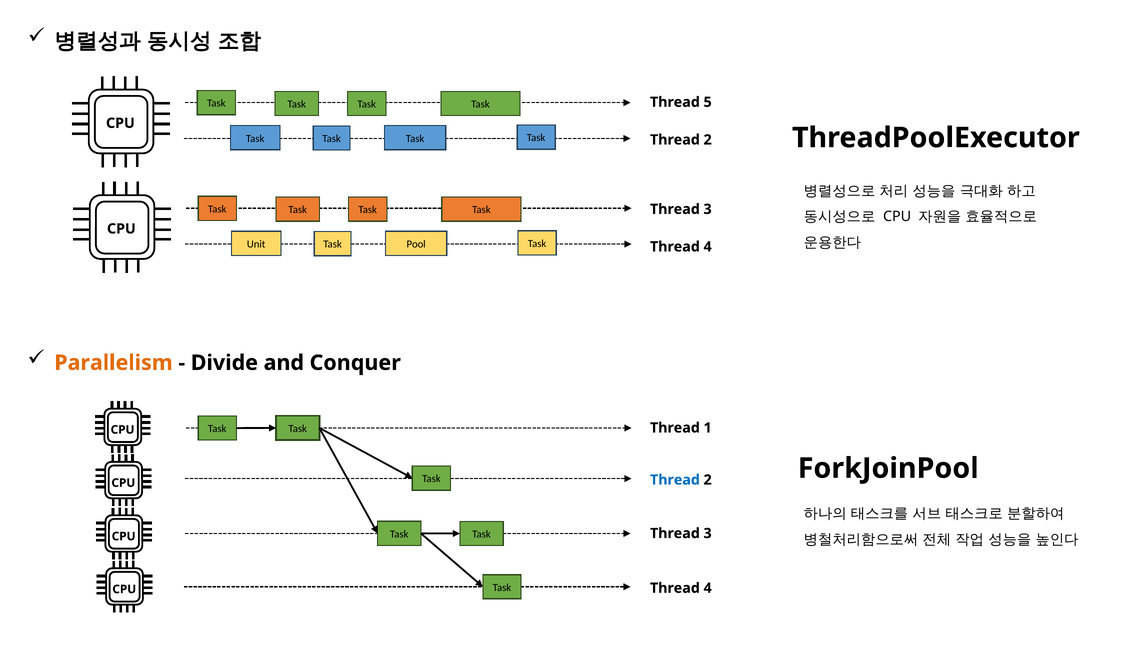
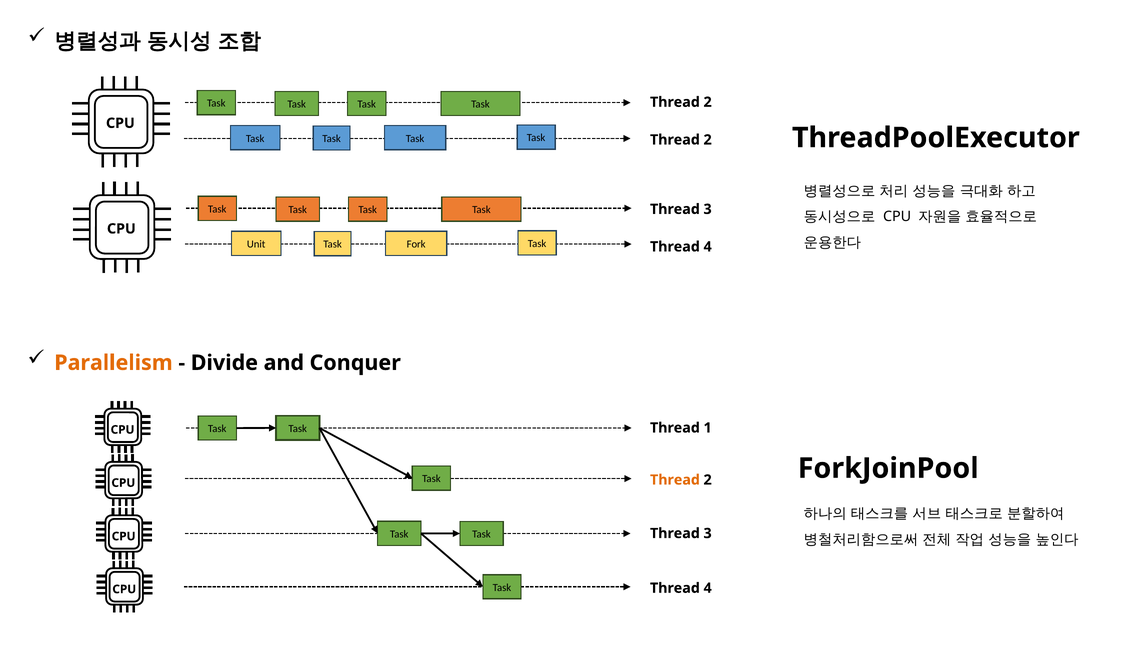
5: 5 -> 2 (708, 102)
Pool: Pool -> Fork (416, 244)
Thread colour: blue -> orange (675, 480)
